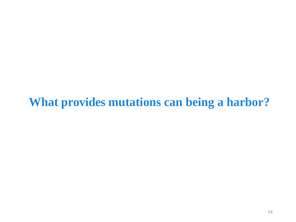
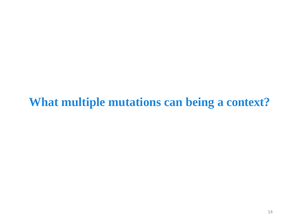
provides: provides -> multiple (83, 102)
harbor: harbor -> context (248, 102)
